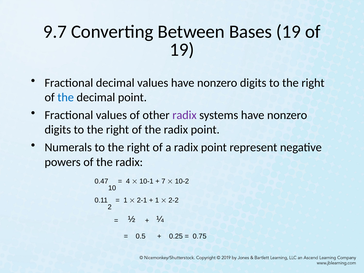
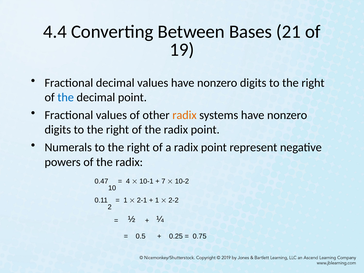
9.7: 9.7 -> 4.4 (55, 32)
Bases 19: 19 -> 21 (289, 32)
radix colour: purple -> orange (184, 115)
